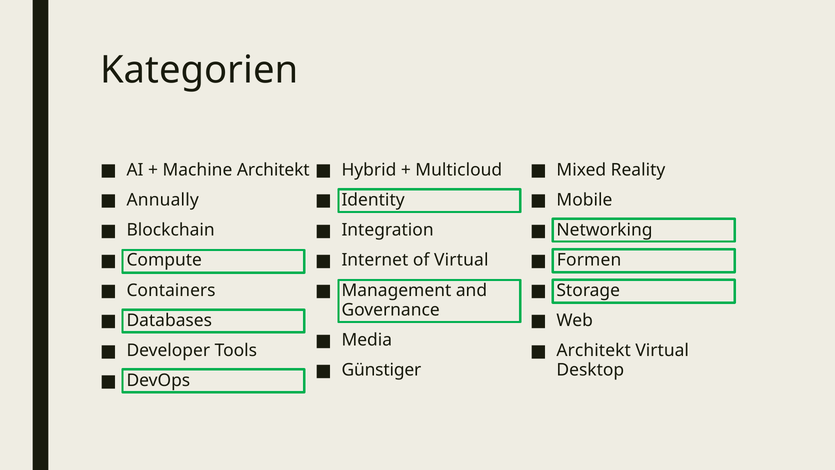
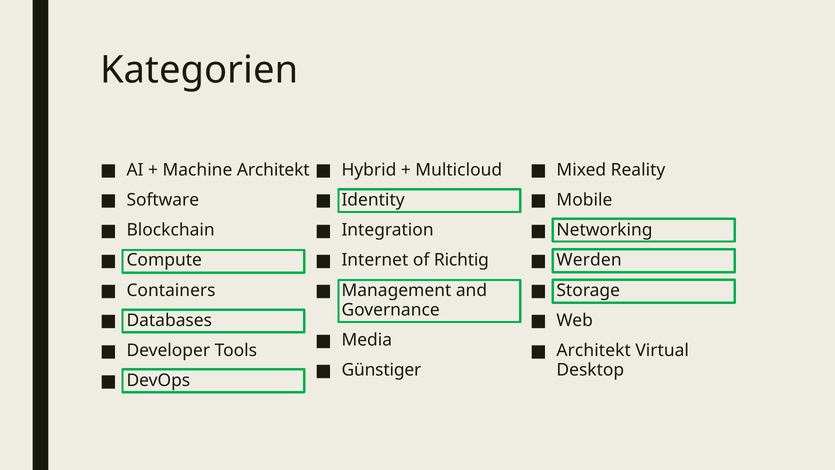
Annually: Annually -> Software (163, 200)
of Virtual: Virtual -> Richtig (461, 260)
Formen: Formen -> Werden (589, 260)
